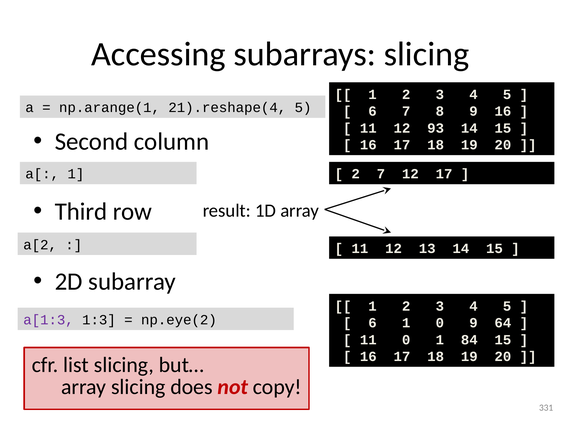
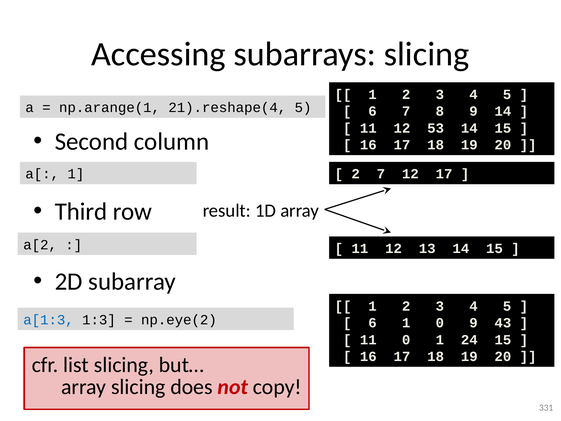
9 16: 16 -> 14 (503, 111)
93: 93 -> 53 (436, 128)
a[1:3 colour: purple -> blue (49, 320)
64: 64 -> 43 (503, 323)
84: 84 -> 24 (469, 340)
